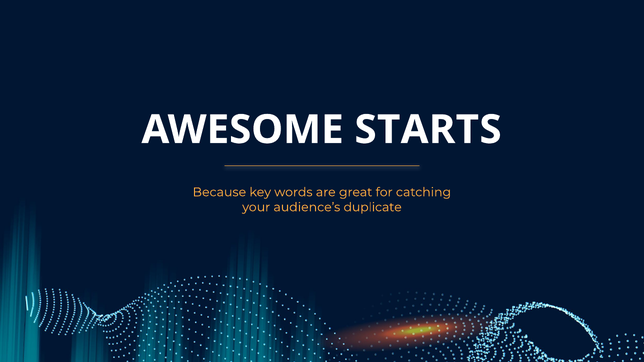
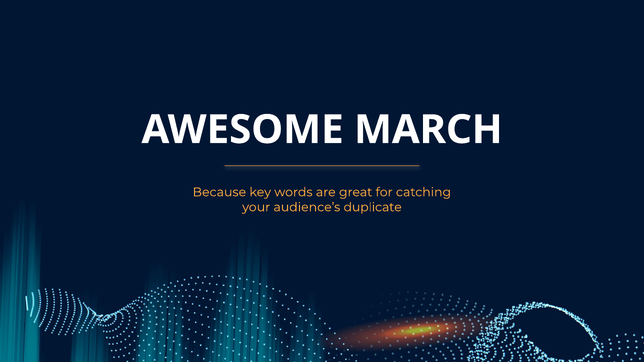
STARTS: STARTS -> MARCH (428, 130)
